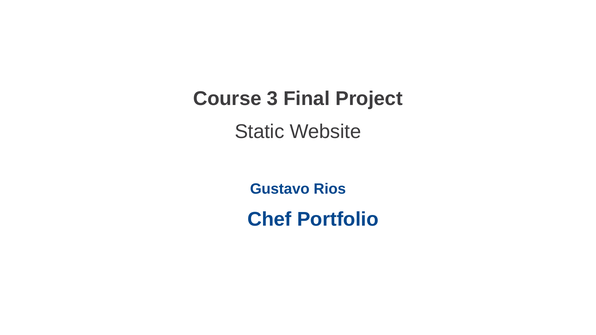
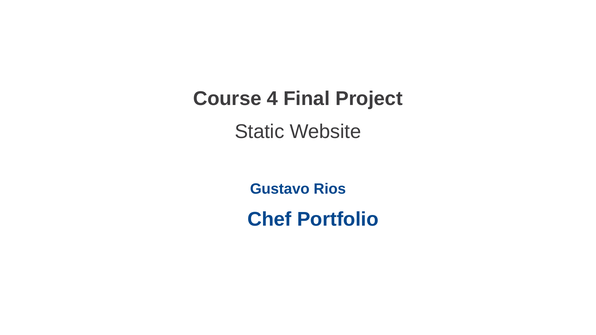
3: 3 -> 4 (273, 99)
